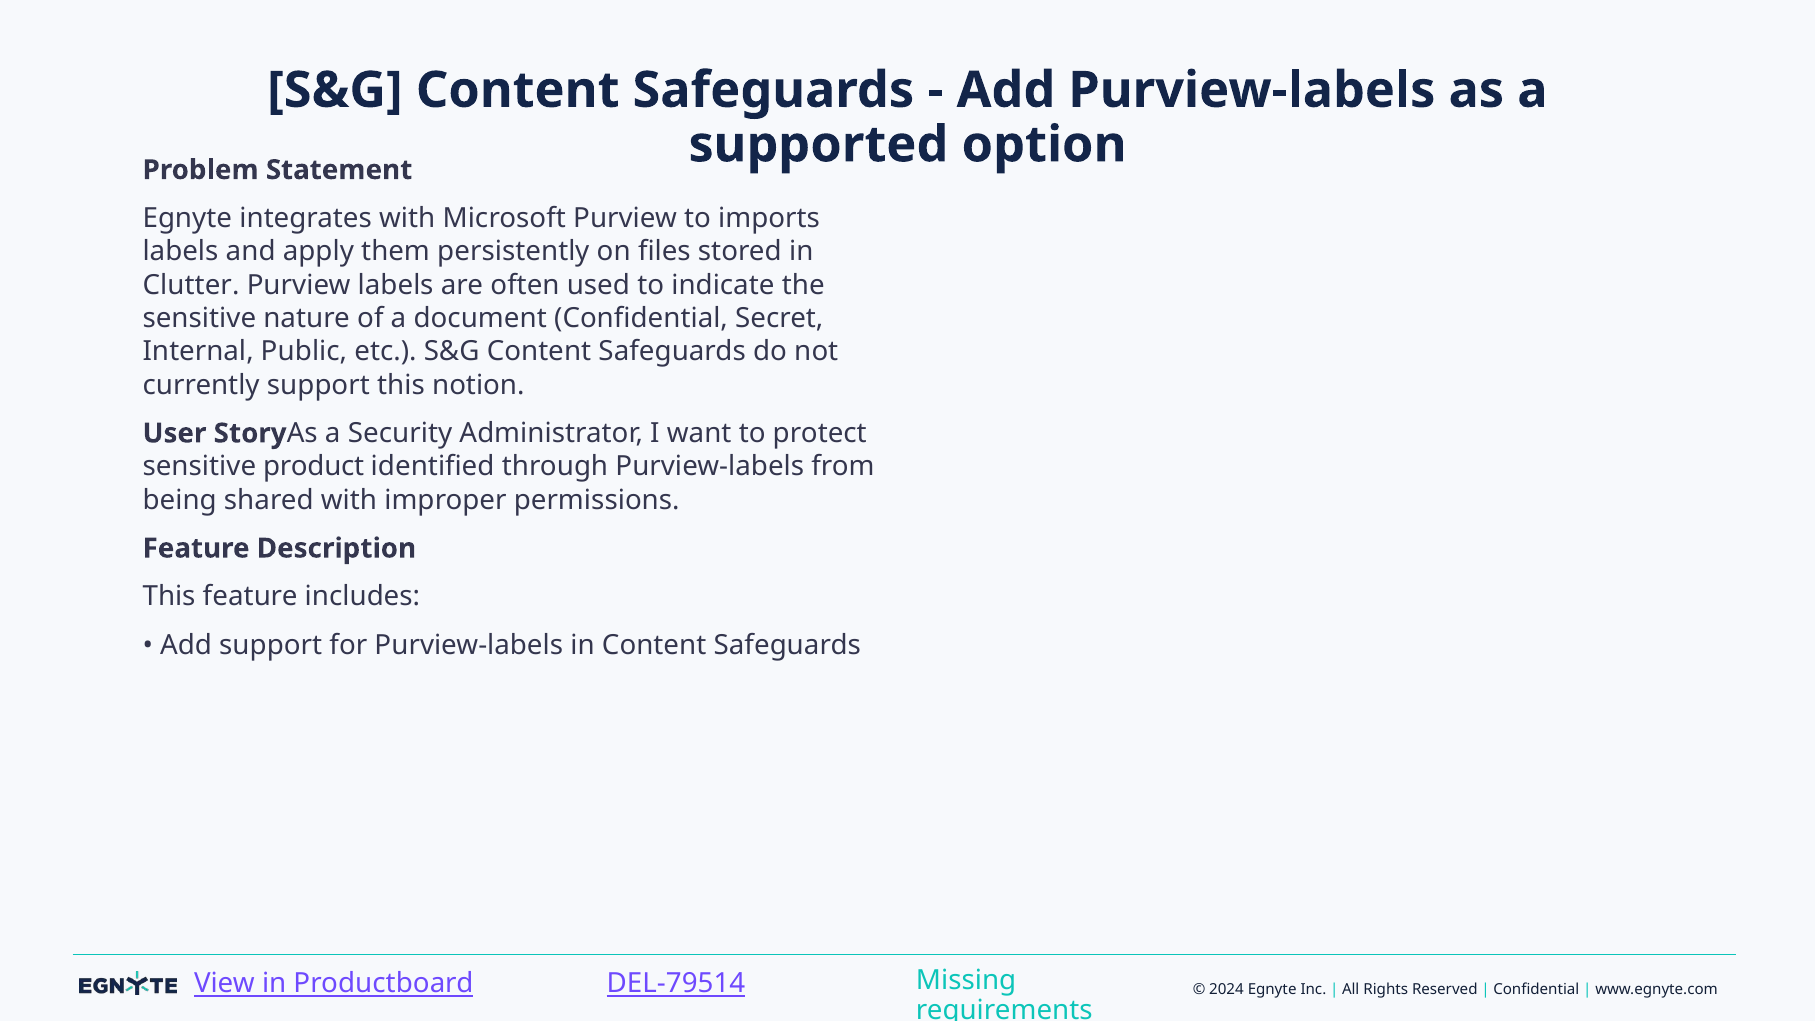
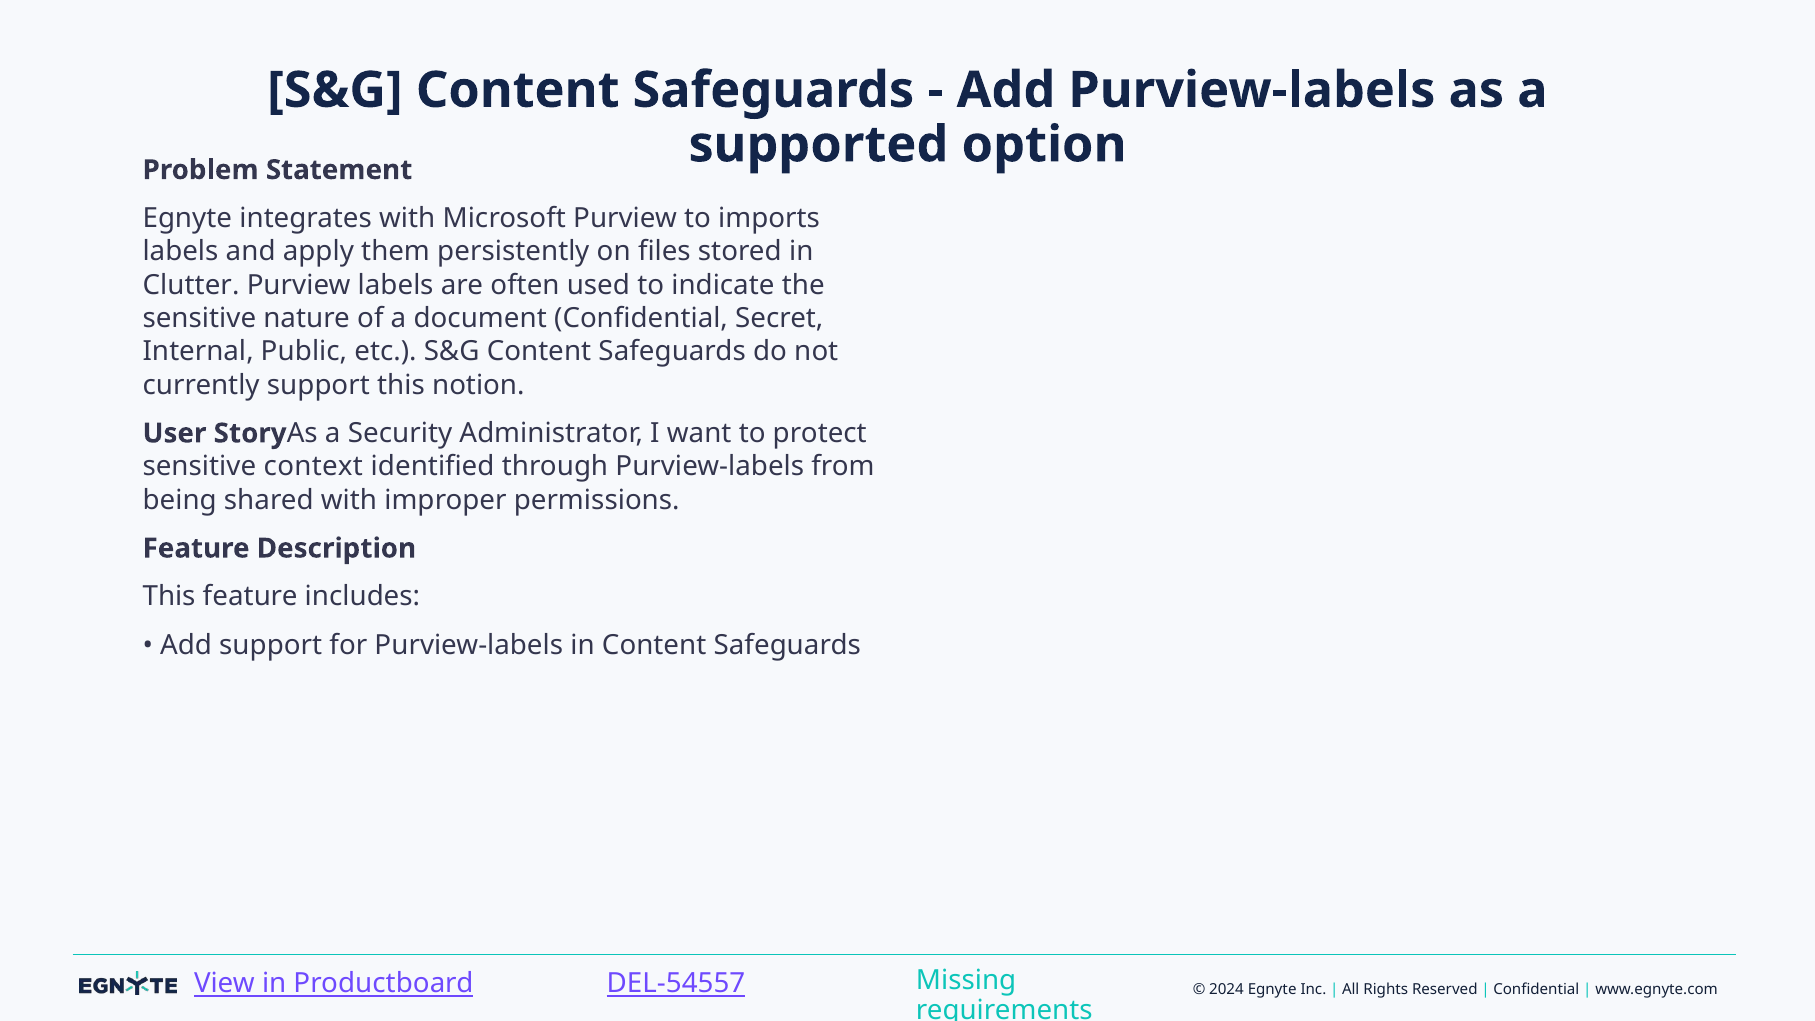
product: product -> context (313, 467)
DEL-79514: DEL-79514 -> DEL-54557 (676, 983)
